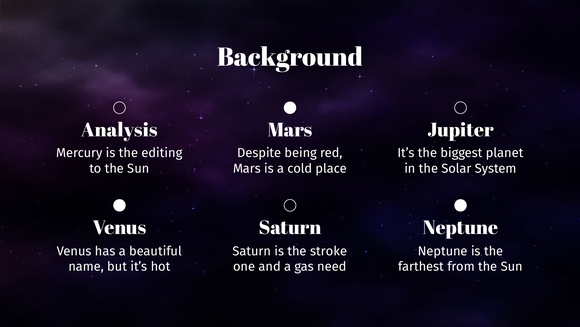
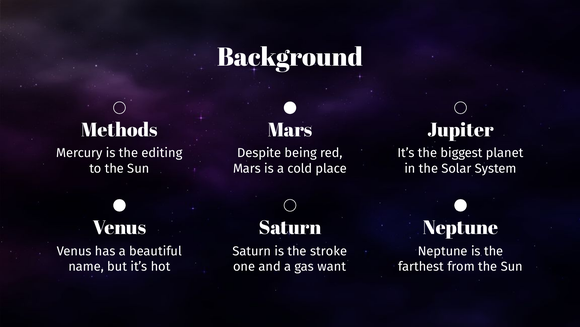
Analysis: Analysis -> Methods (119, 130)
need: need -> want (332, 266)
